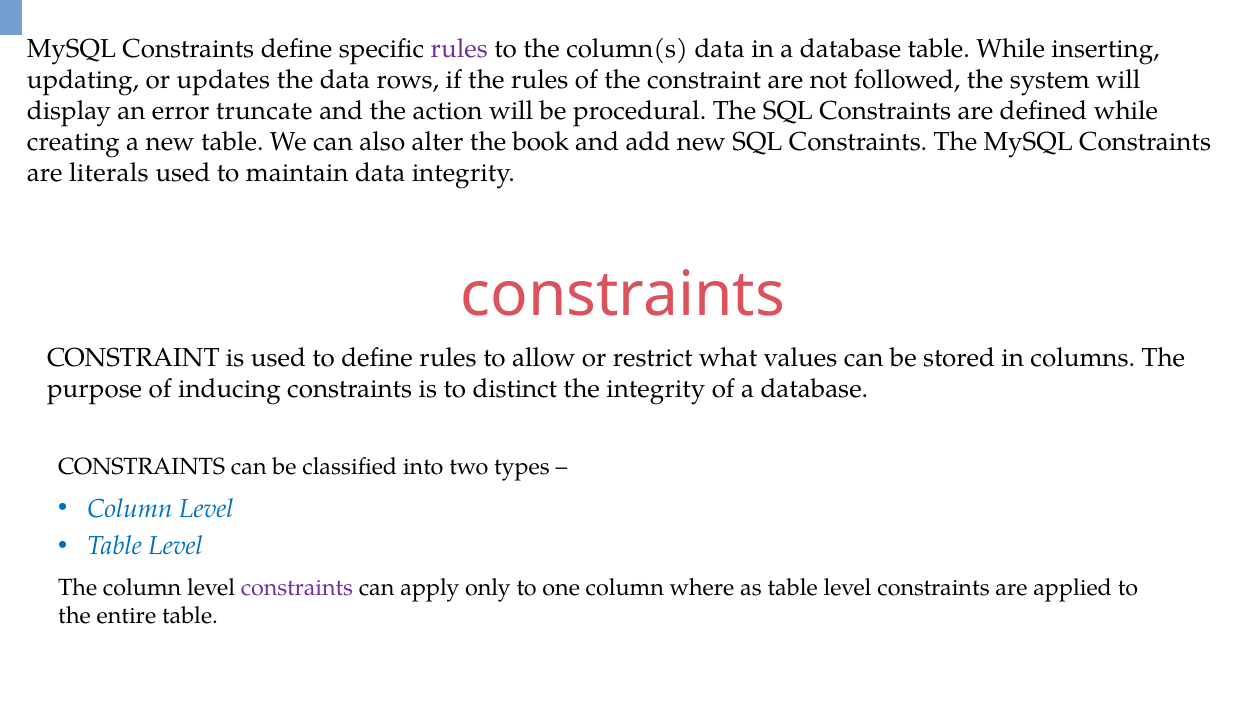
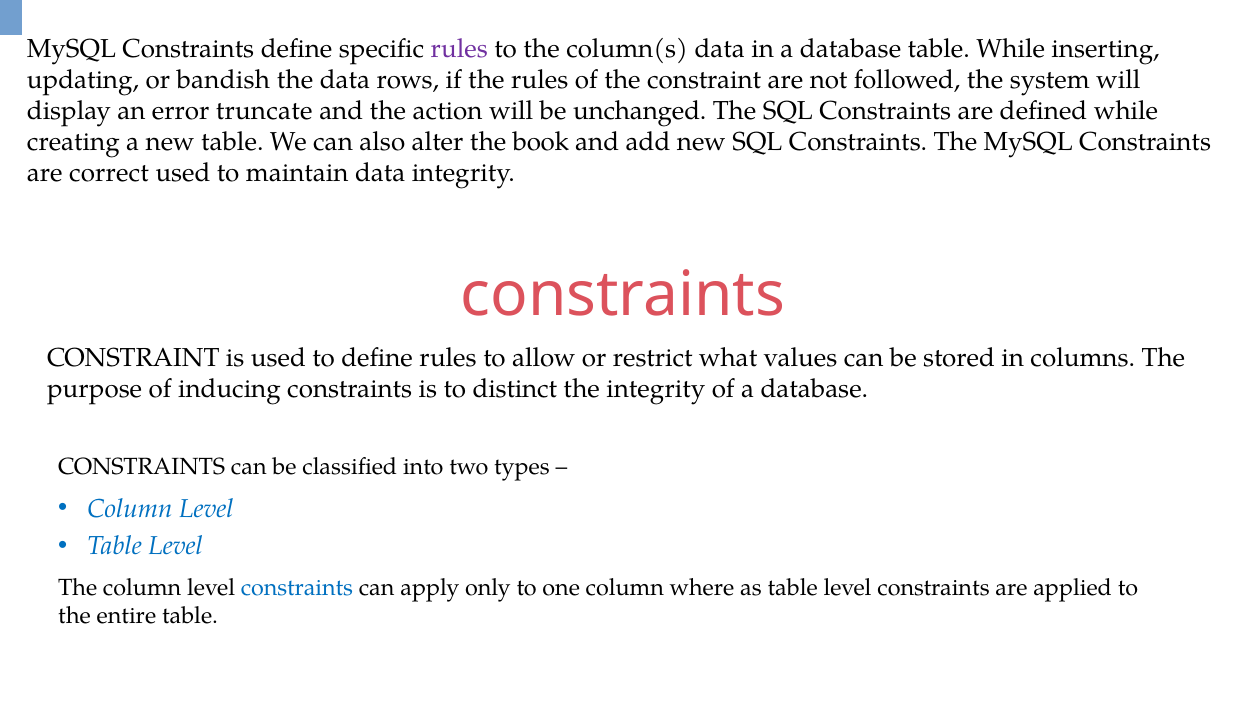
updates: updates -> bandish (223, 80)
procedural: procedural -> unchanged (640, 111)
literals: literals -> correct (109, 173)
constraints colour: purple -> blue (297, 588)
